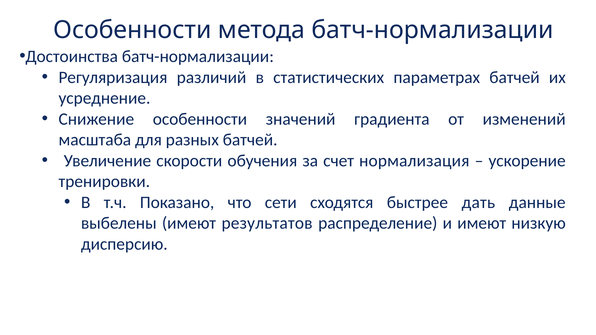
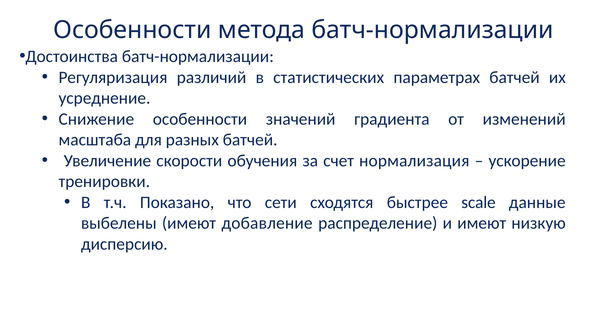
дать: дать -> scale (479, 203)
результатов: результатов -> добавление (267, 223)
